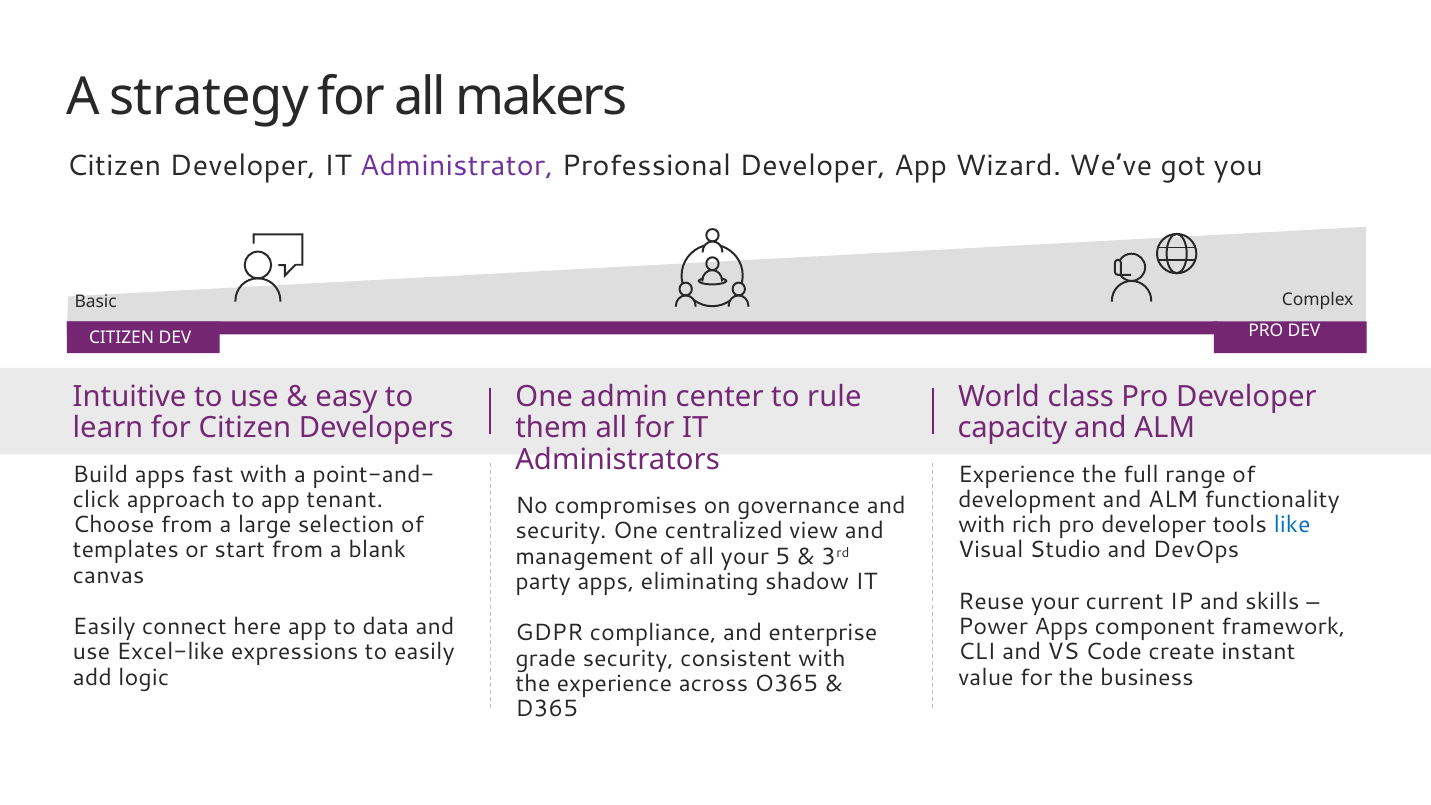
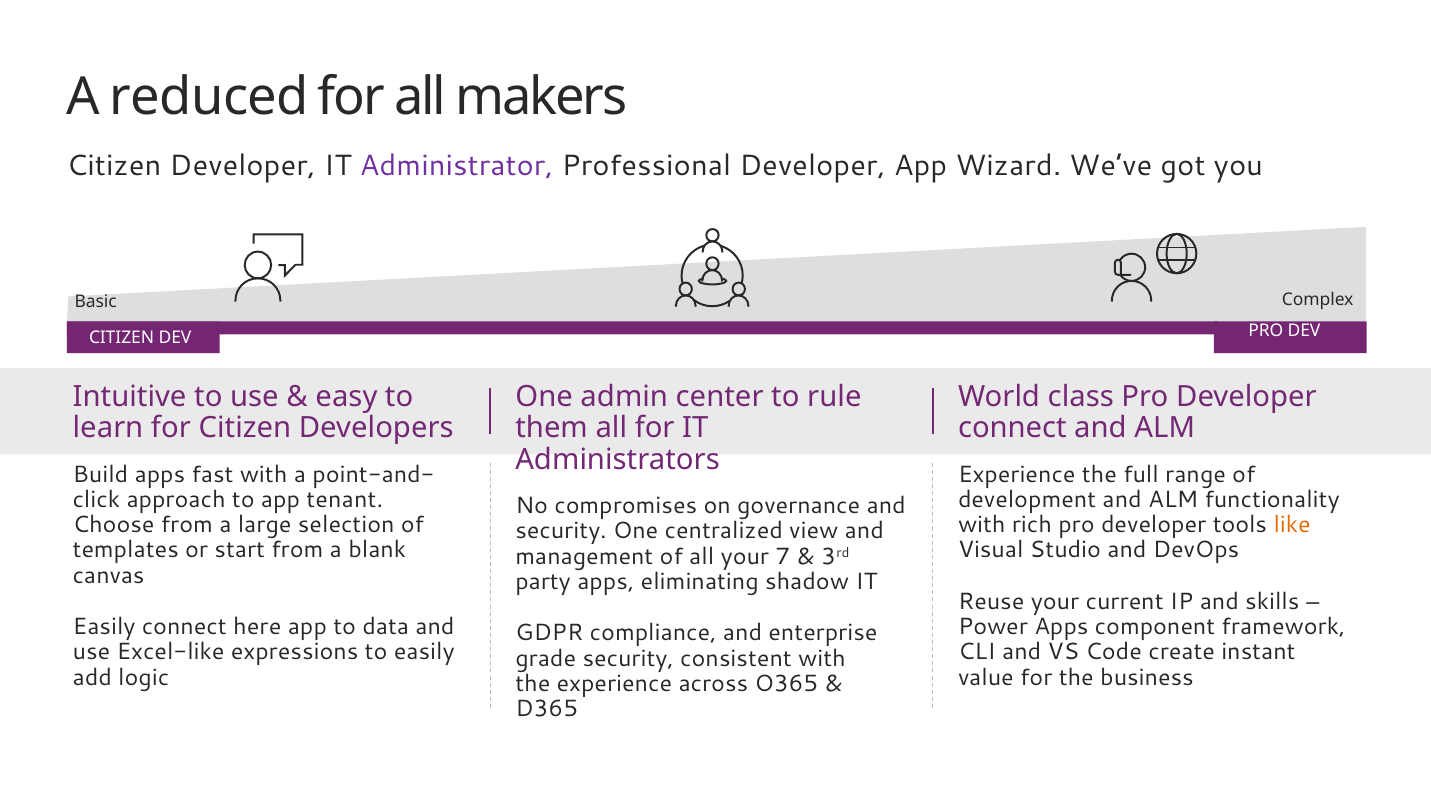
strategy: strategy -> reduced (209, 97)
capacity: capacity -> connect (1012, 428)
like colour: blue -> orange (1292, 525)
5: 5 -> 7 (783, 556)
